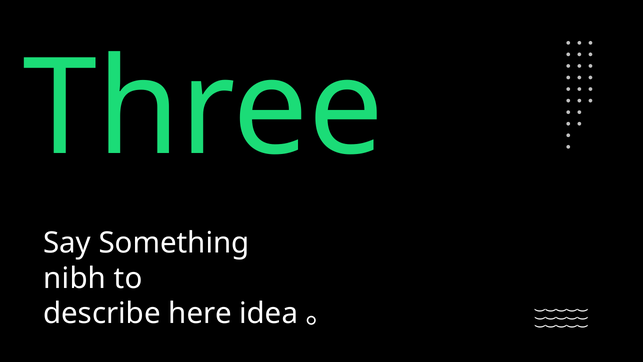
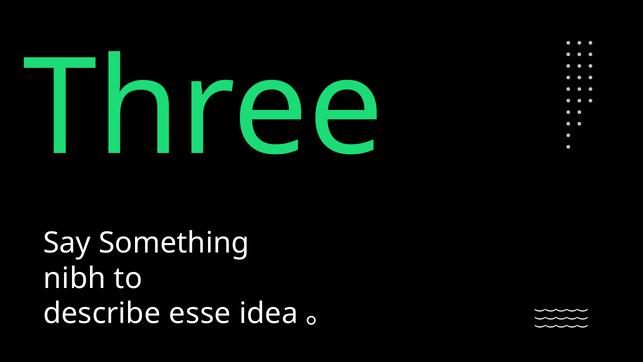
here: here -> esse (200, 313)
